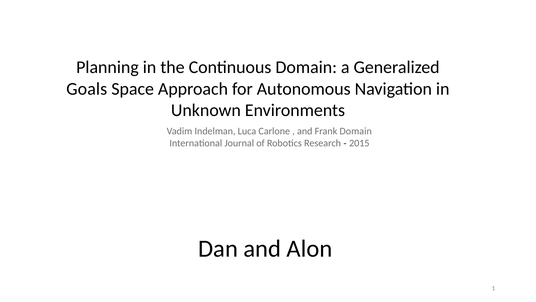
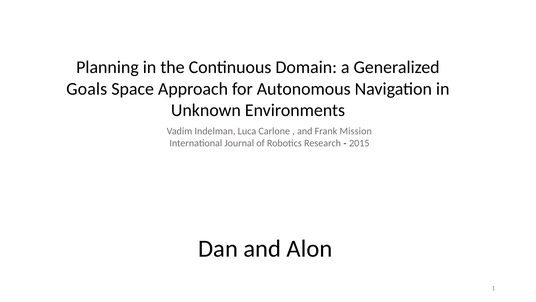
Frank Domain: Domain -> Mission (356, 131)
